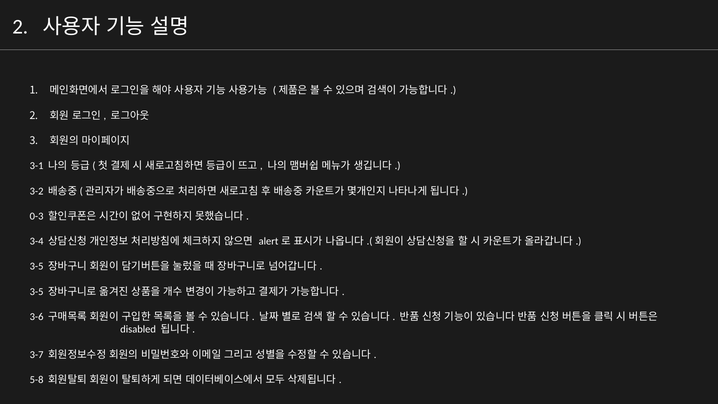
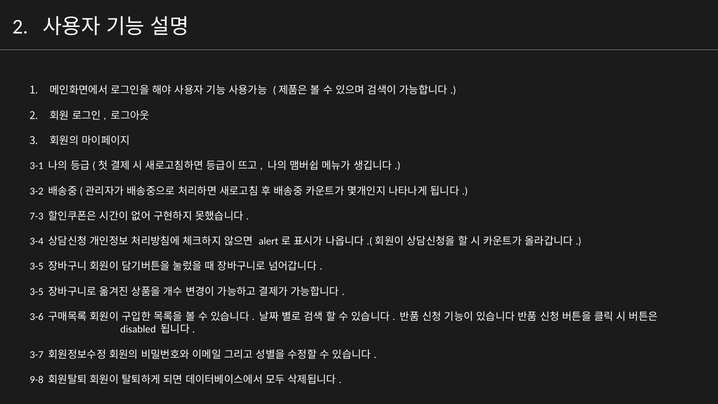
0-3: 0-3 -> 7-3 (37, 216)
5-8: 5-8 -> 9-8 (37, 380)
